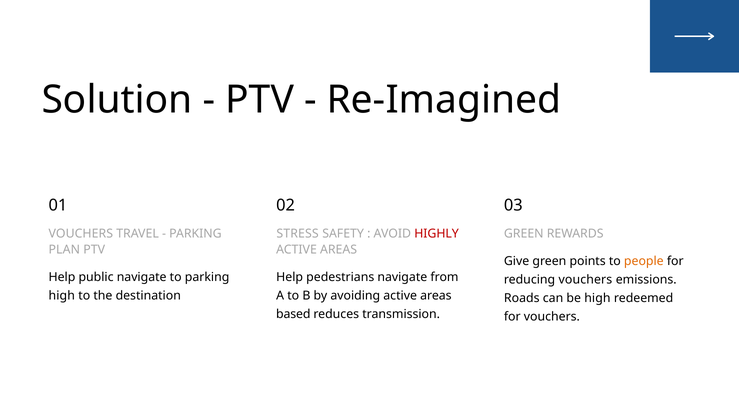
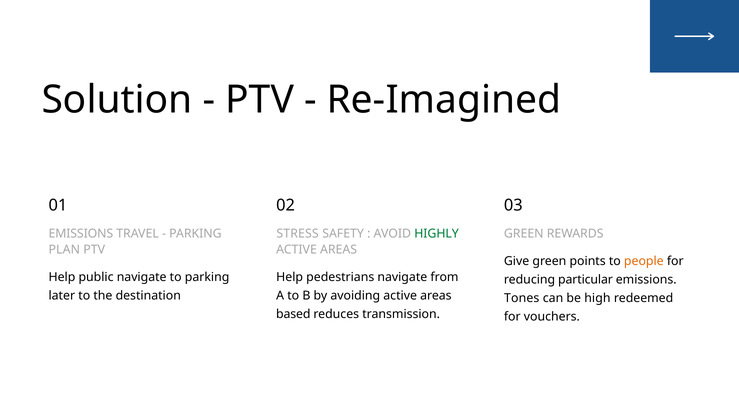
VOUCHERS: VOUCHERS -> EMISSIONS (81, 233)
HIGHLY colour: red -> green (437, 233)
reducing vouchers: vouchers -> particular (586, 280)
high: high -> later (62, 296)
Roads: Roads -> Tones (522, 298)
